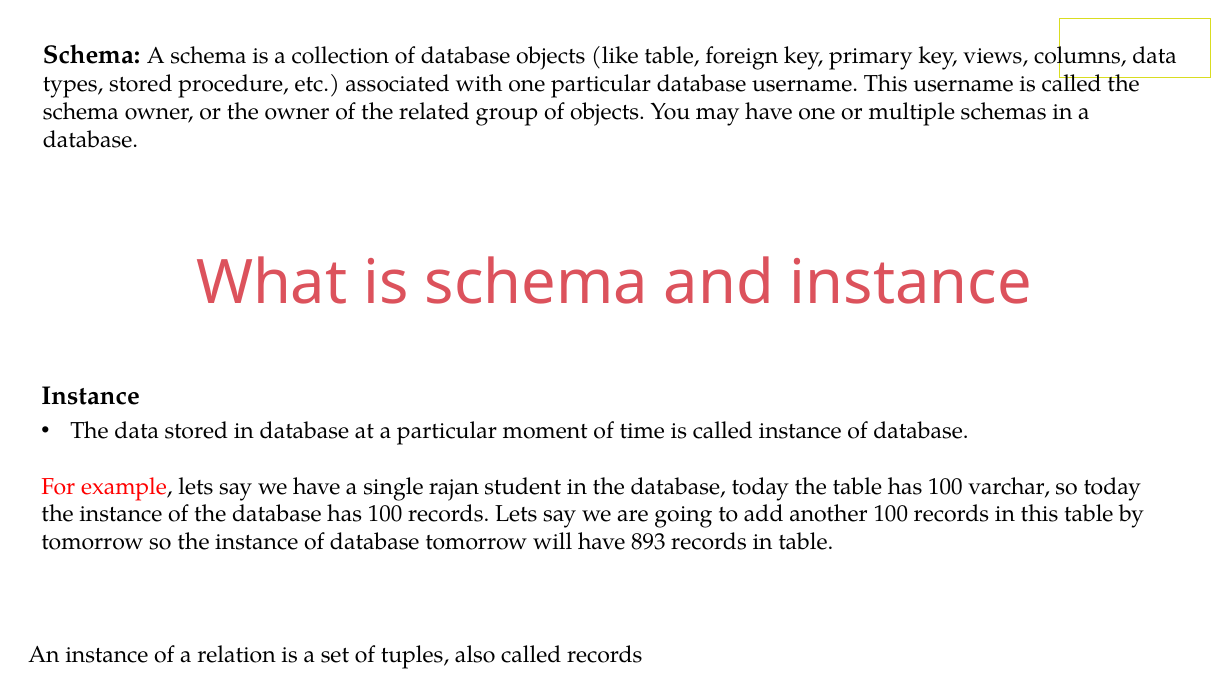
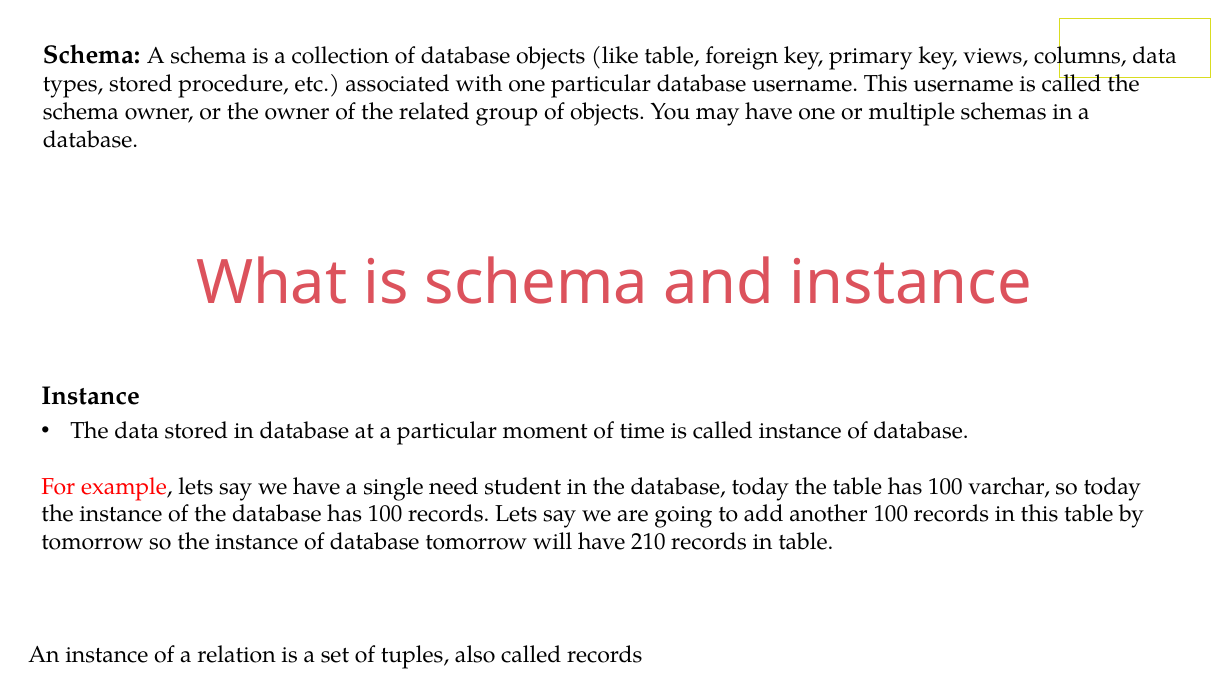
rajan: rajan -> need (454, 486)
893: 893 -> 210 (648, 542)
